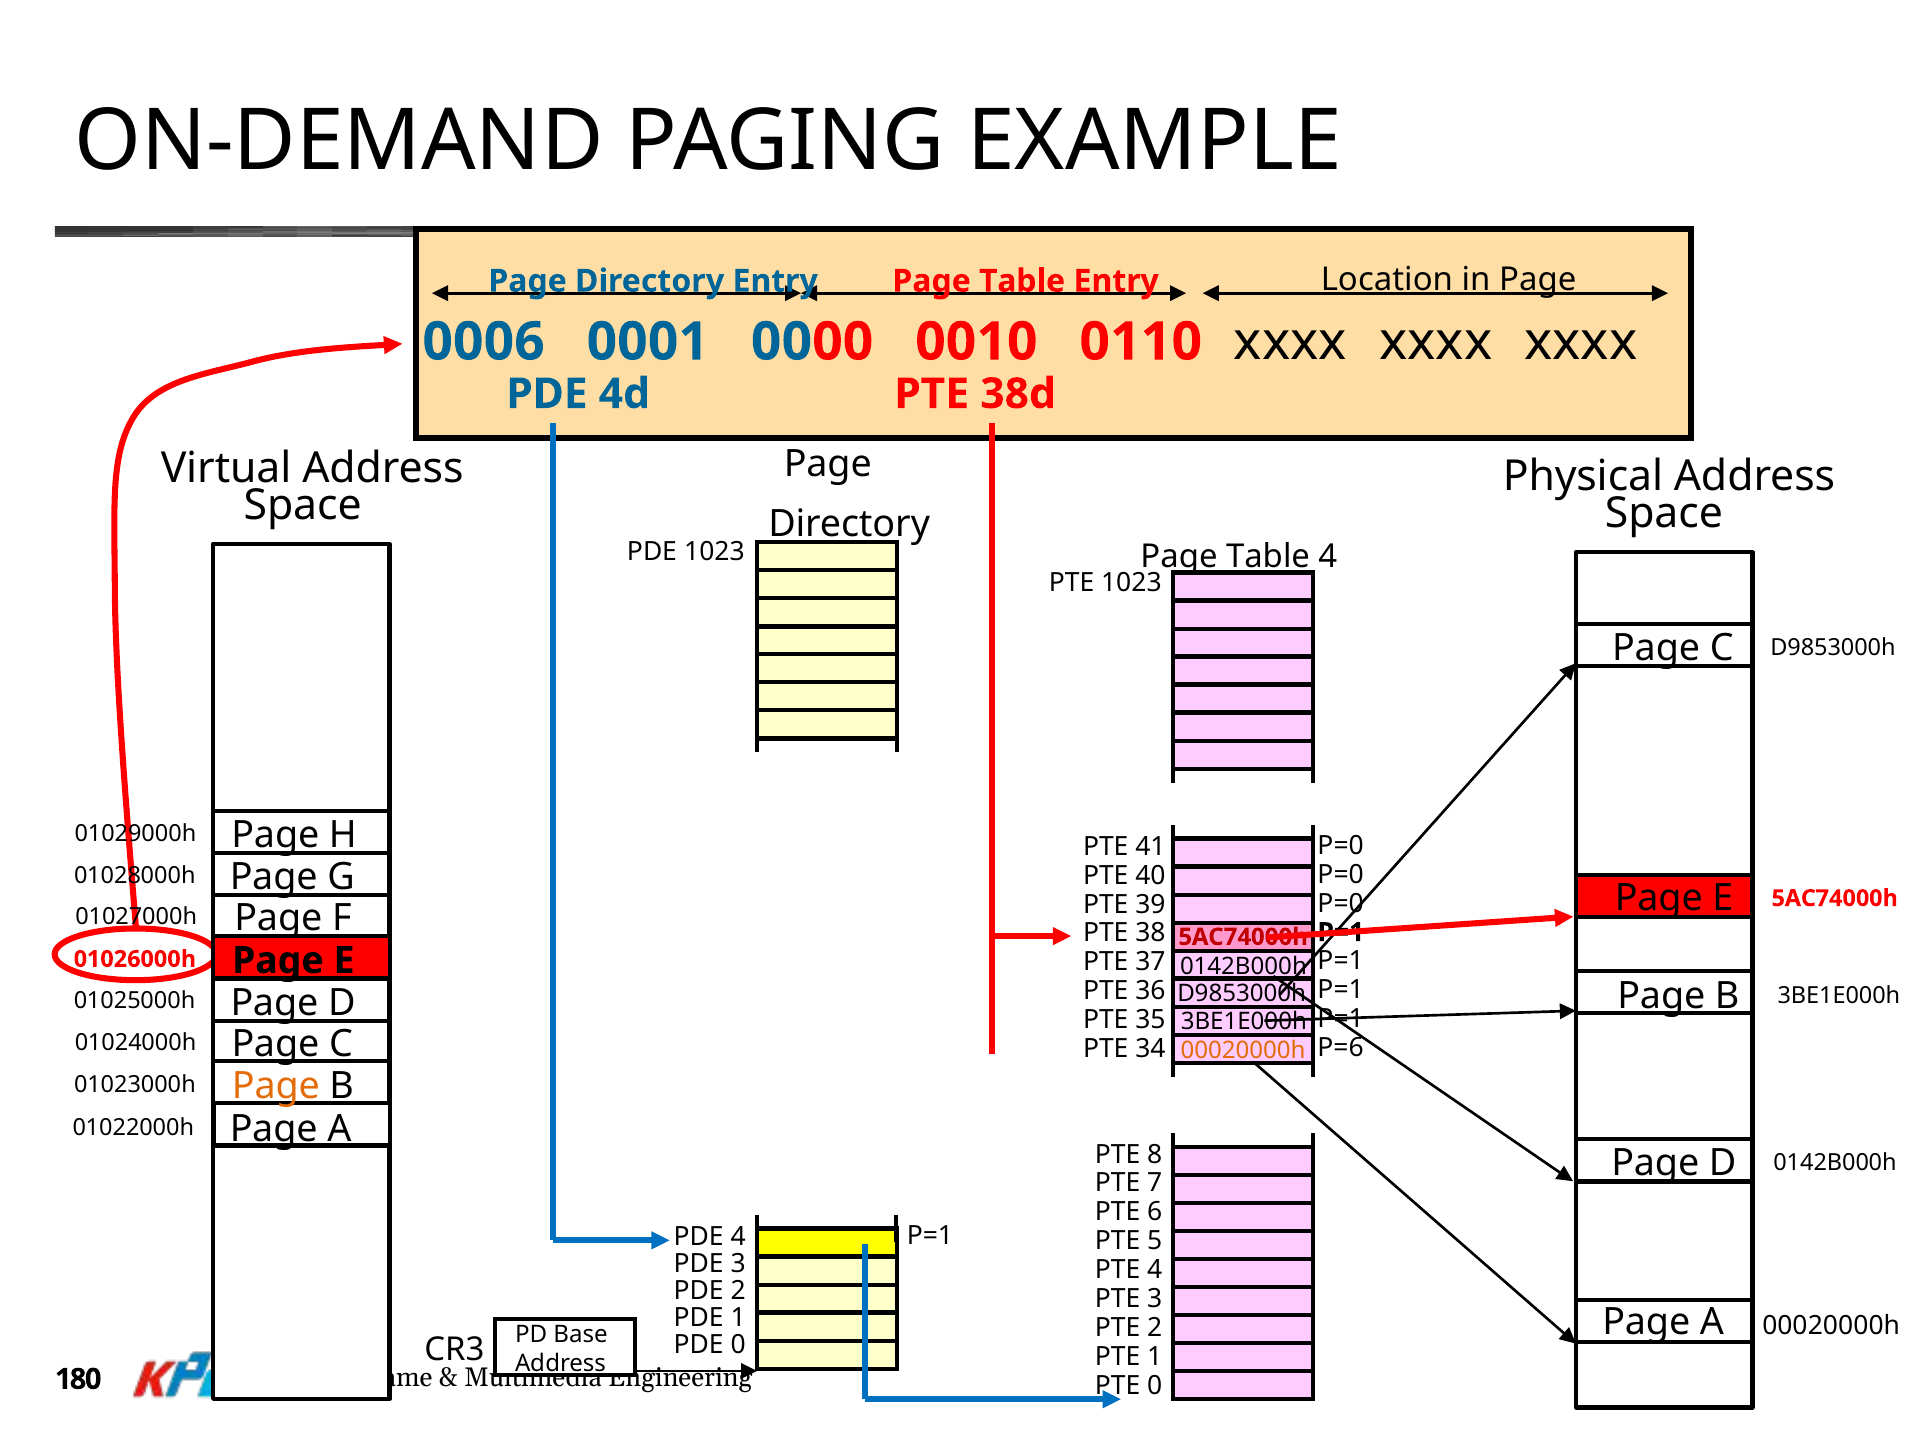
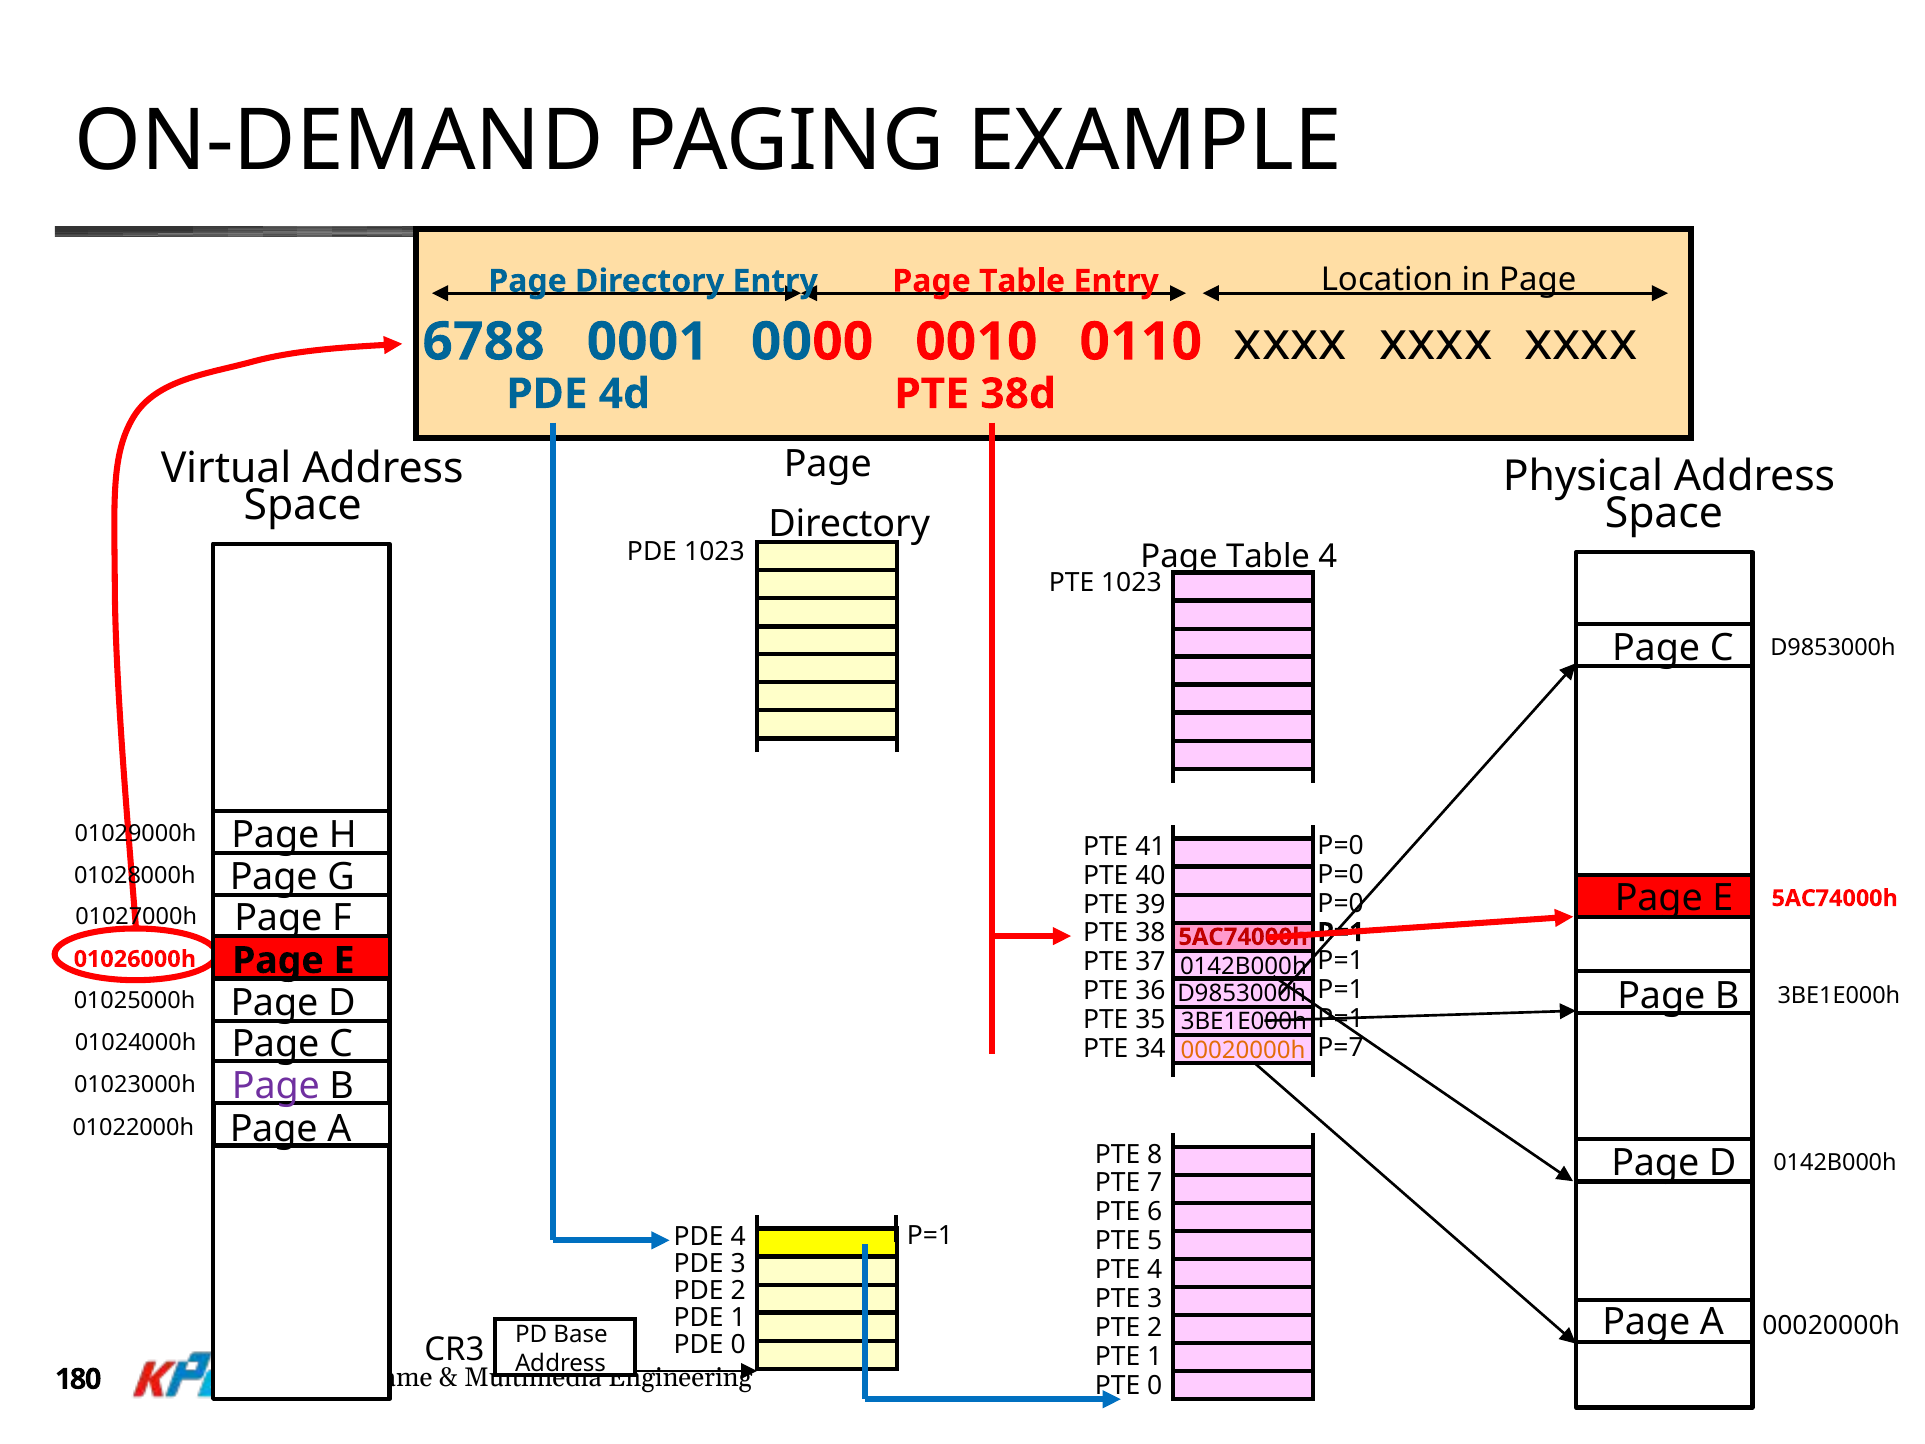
0006: 0006 -> 6788 (484, 342)
P=6: P=6 -> P=7 (1341, 1048)
Page colour: orange -> purple (276, 1086)
